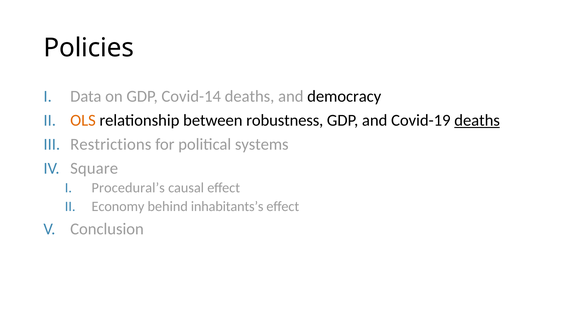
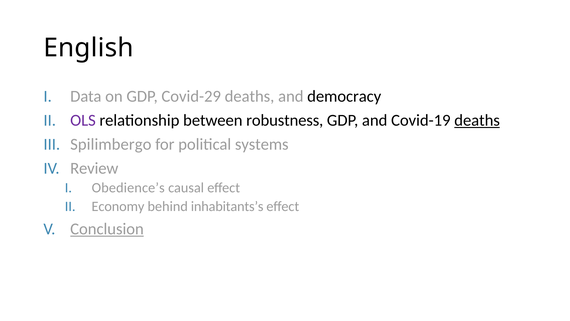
Policies: Policies -> English (88, 48)
Covid-14: Covid-14 -> Covid-29 (191, 96)
OLS colour: orange -> purple (83, 120)
Restrictions: Restrictions -> Spilimbergo (111, 144)
Square: Square -> Review (94, 168)
Procedural’s: Procedural’s -> Obedience’s (128, 188)
Conclusion underline: none -> present (107, 229)
